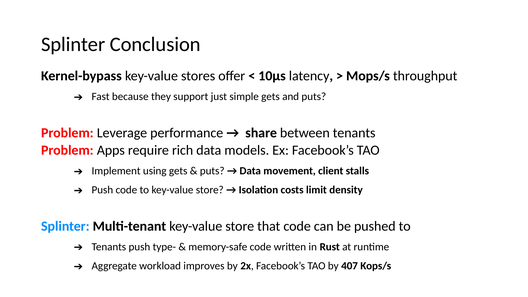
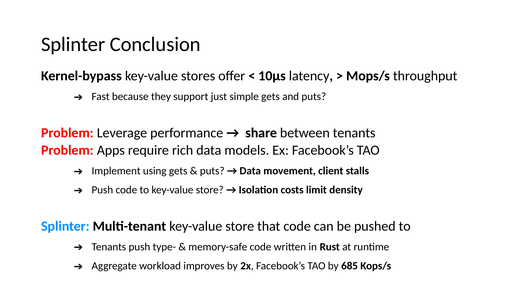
407: 407 -> 685 (350, 266)
